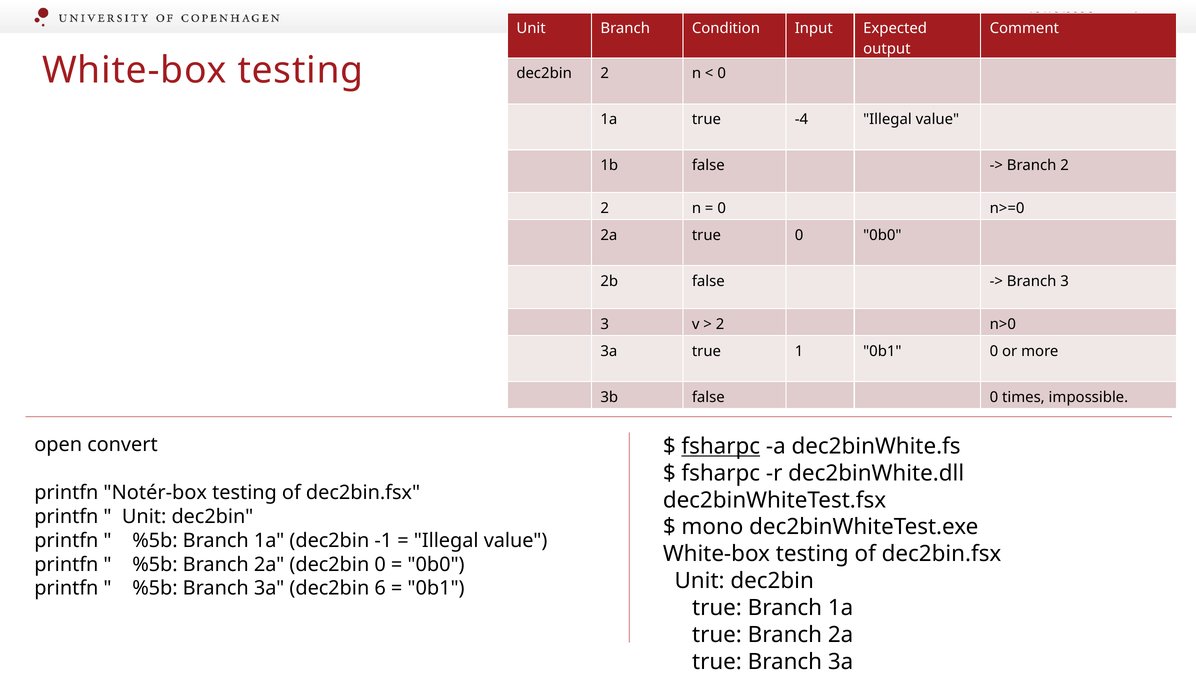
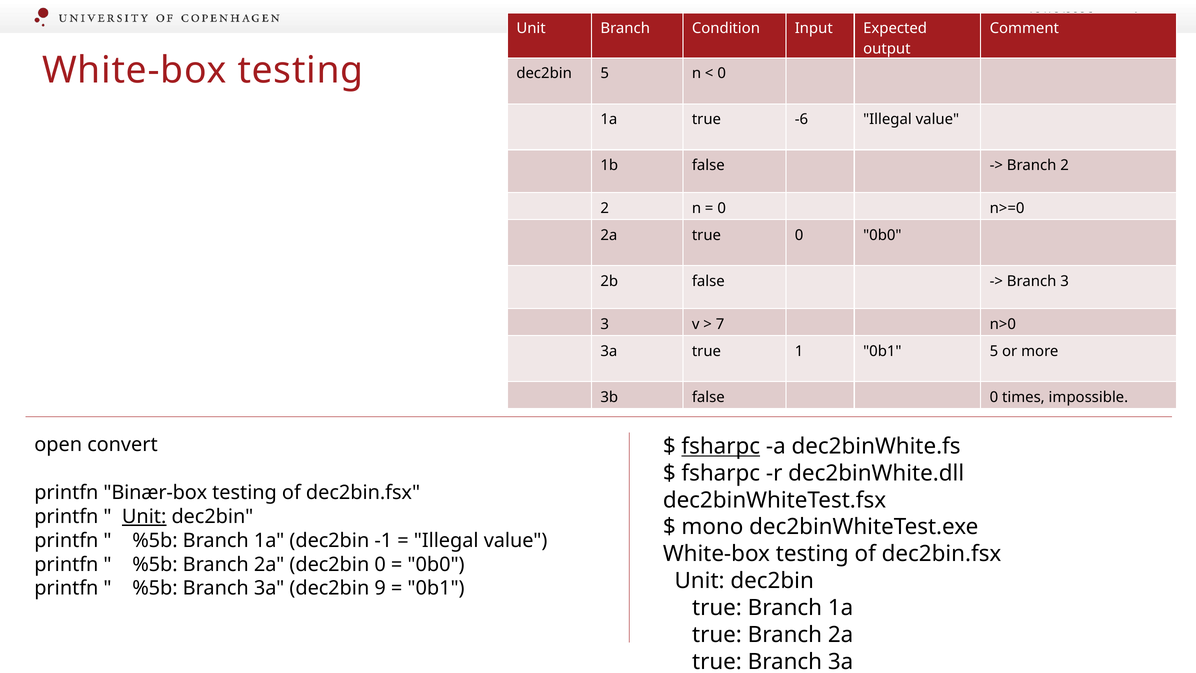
dec2bin 2: 2 -> 5 (605, 73)
-4: -4 -> -6 (801, 119)
2: 2 -> 7 (720, 324)
0b1 0: 0 -> 5 (994, 351)
Notér-box: Notér-box -> Binær-box (155, 492)
Unit underline: none -> present (144, 516)
6: 6 -> 9 (380, 588)
